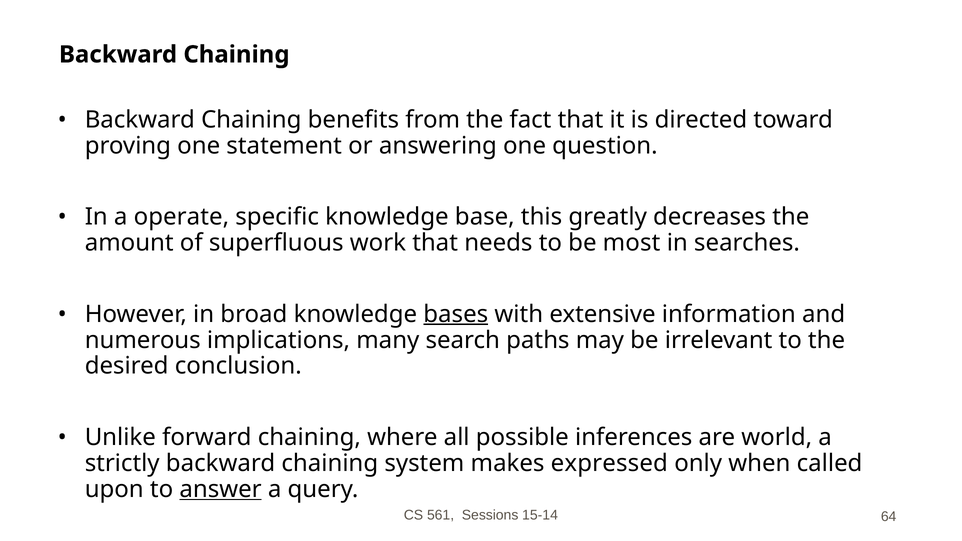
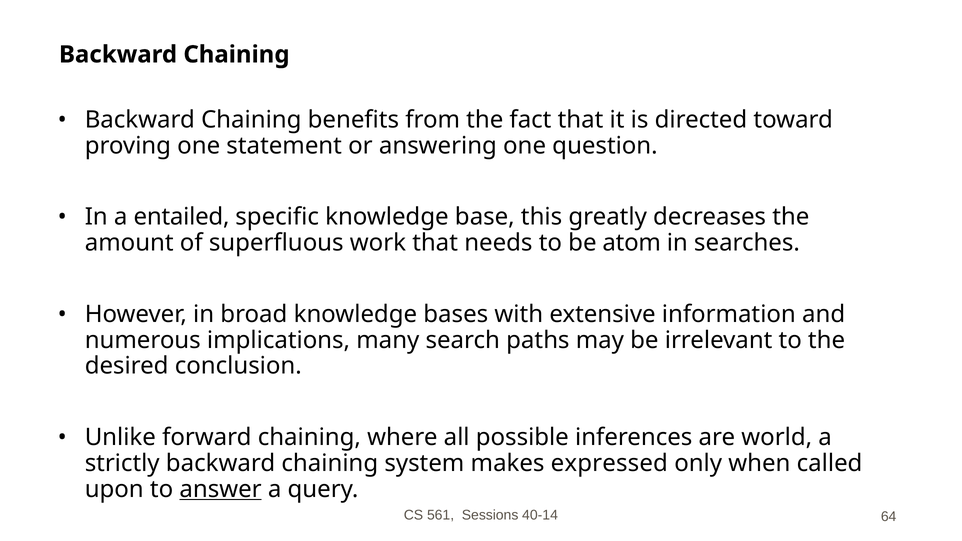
operate: operate -> entailed (182, 217)
most: most -> atom (632, 243)
bases underline: present -> none (456, 314)
15-14: 15-14 -> 40-14 (540, 515)
